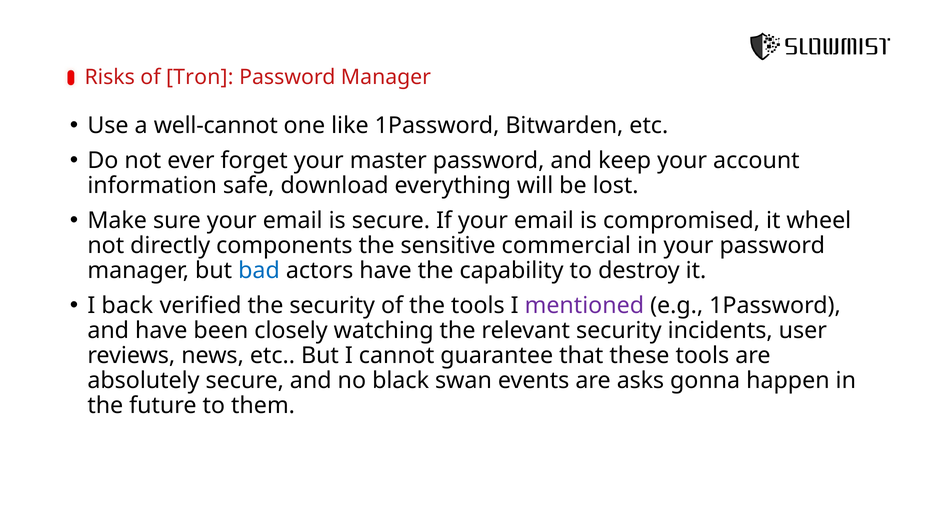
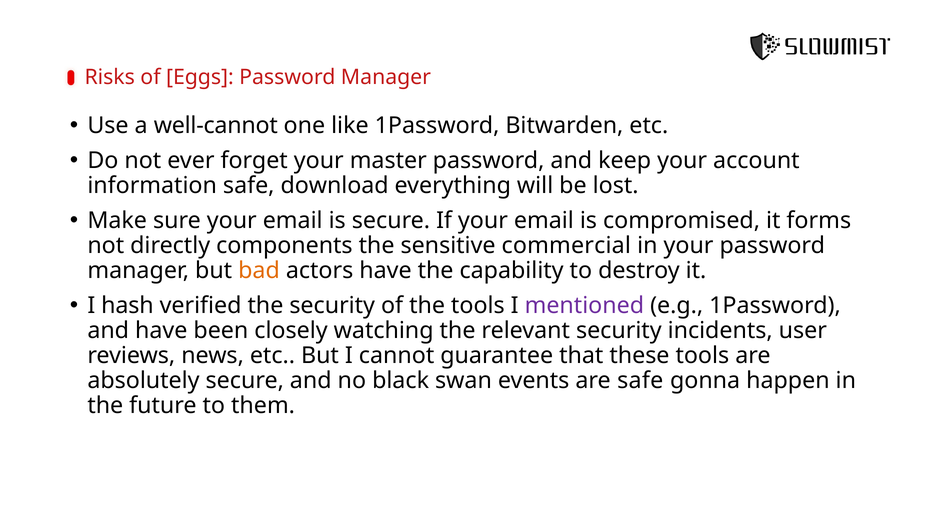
Tron: Tron -> Eggs (200, 77)
wheel: wheel -> forms (819, 220)
bad colour: blue -> orange (259, 271)
back: back -> hash (127, 305)
are asks: asks -> safe (640, 381)
